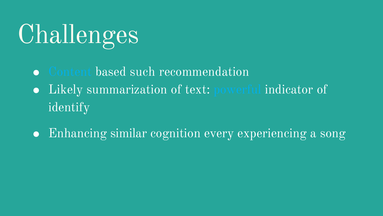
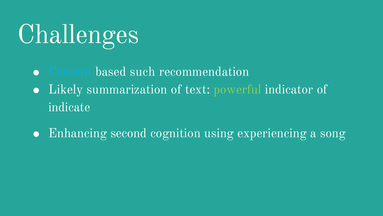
powerful colour: light blue -> light green (238, 89)
identify: identify -> indicate (69, 107)
similar: similar -> second (129, 133)
every: every -> using (219, 133)
